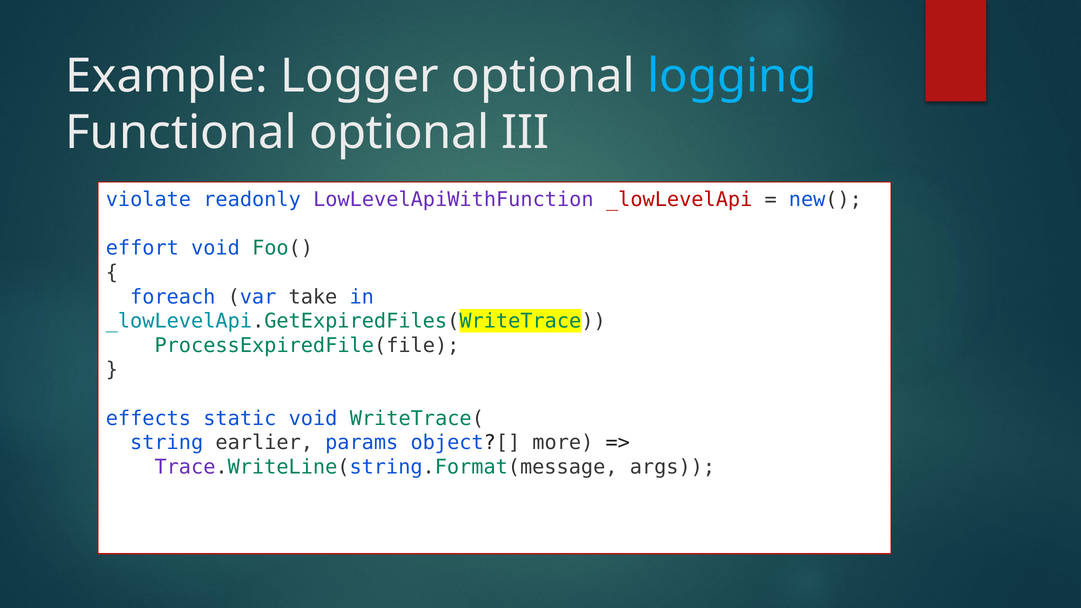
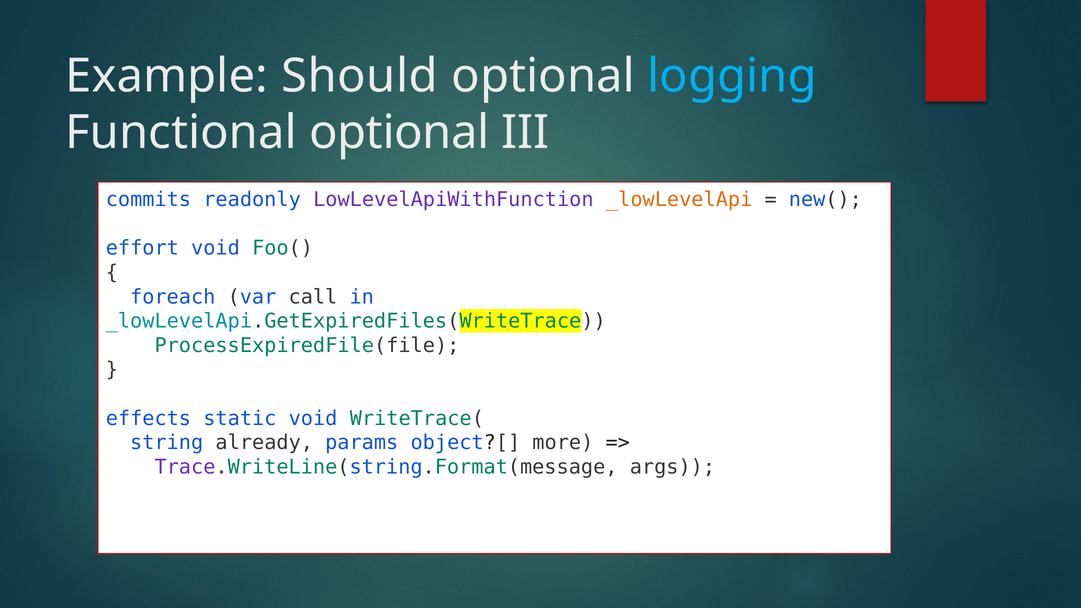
Logger: Logger -> Should (359, 76)
violate: violate -> commits (148, 200)
_lowLevelApi colour: red -> orange (679, 200)
take: take -> call (313, 297)
earlier: earlier -> already (264, 443)
